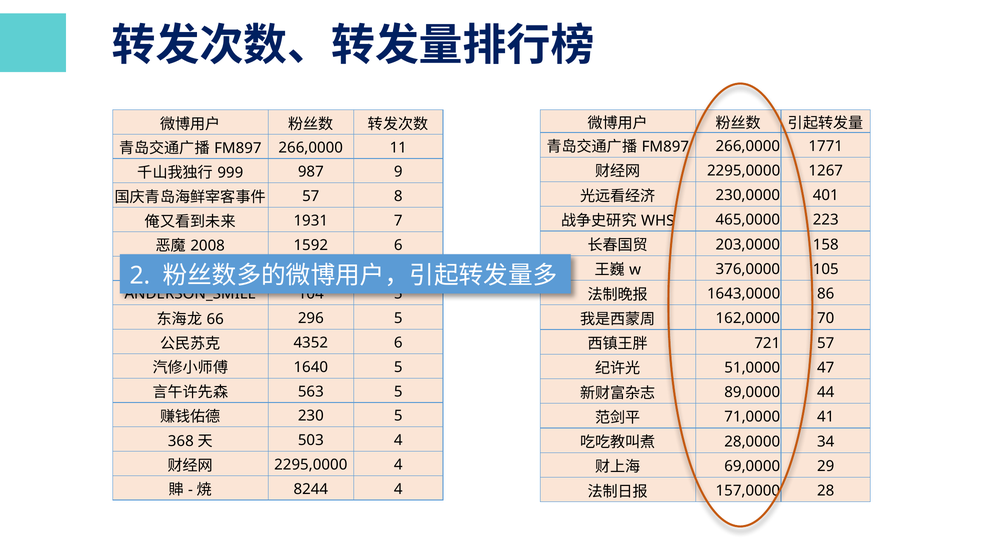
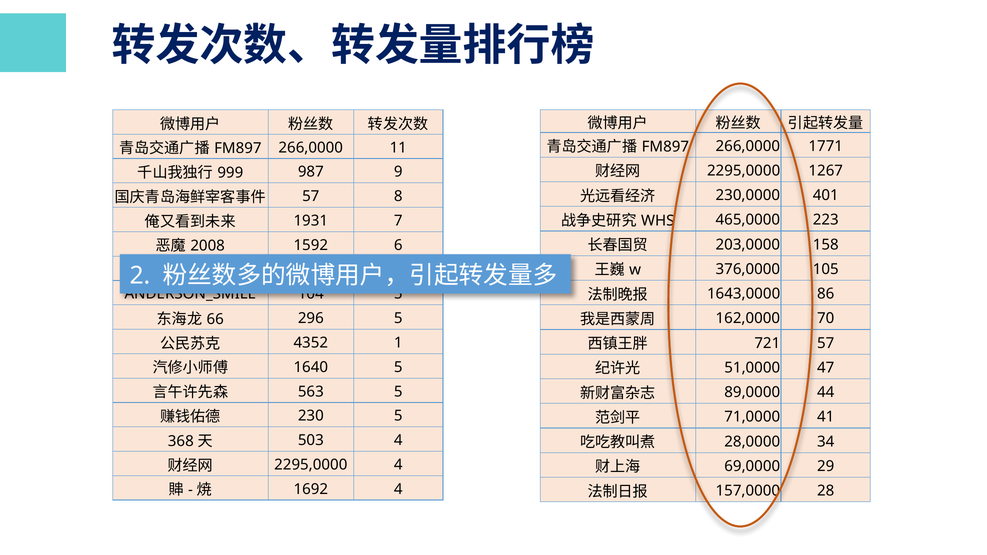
4352 6: 6 -> 1 (398, 343)
8244: 8244 -> 1692 (311, 489)
